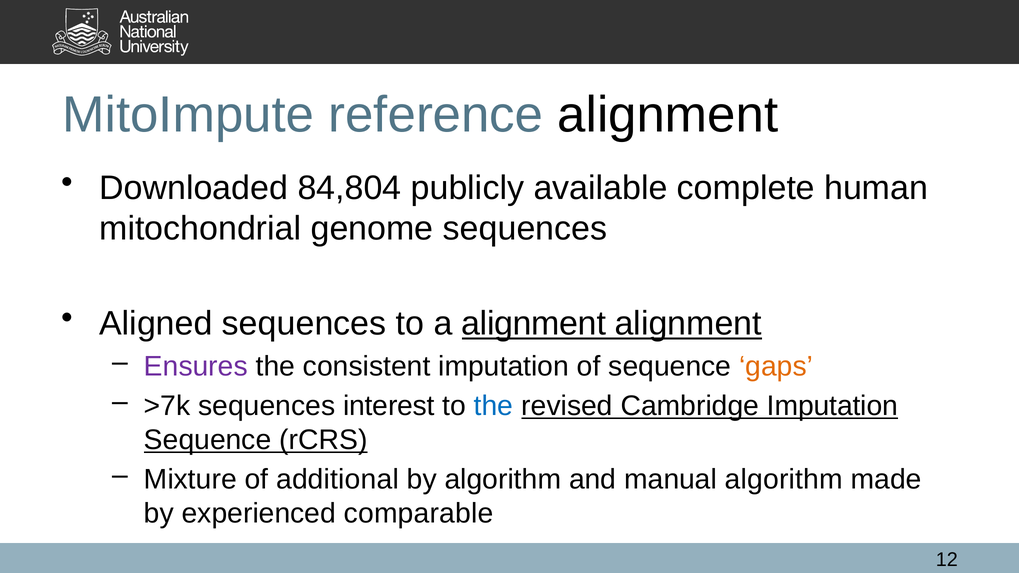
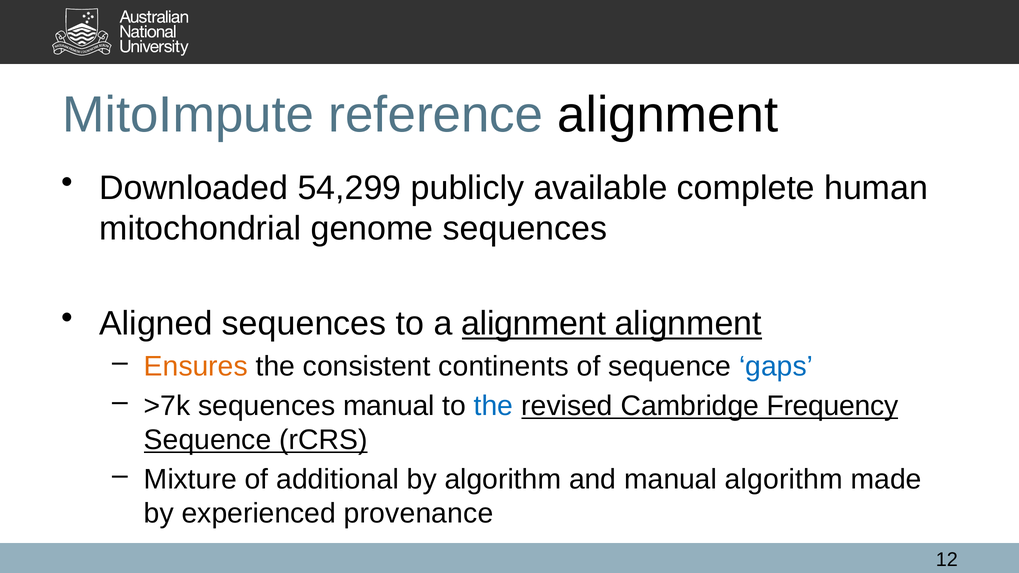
84,804: 84,804 -> 54,299 (349, 188)
Ensures colour: purple -> orange (196, 366)
consistent imputation: imputation -> continents (504, 366)
gaps colour: orange -> blue (776, 366)
sequences interest: interest -> manual (389, 406)
Cambridge Imputation: Imputation -> Frequency (833, 406)
comparable: comparable -> provenance (419, 514)
